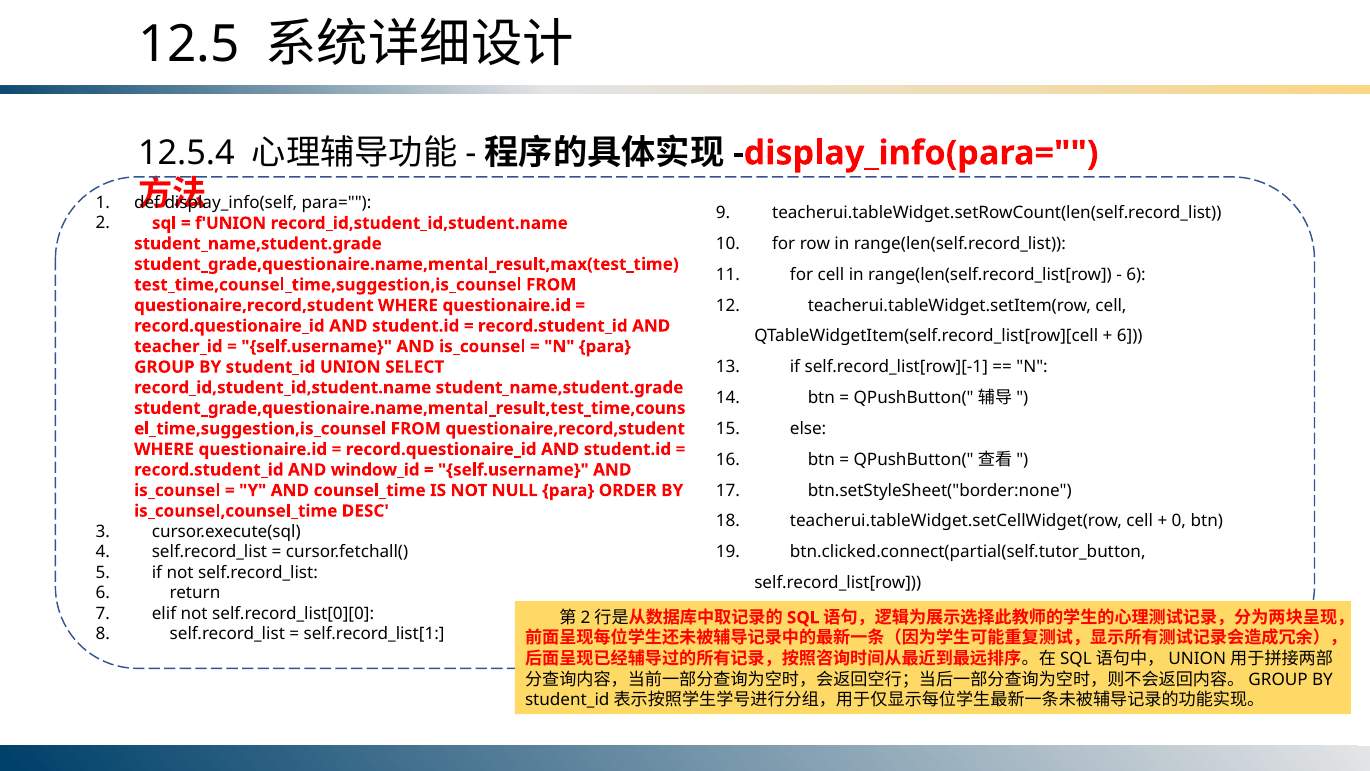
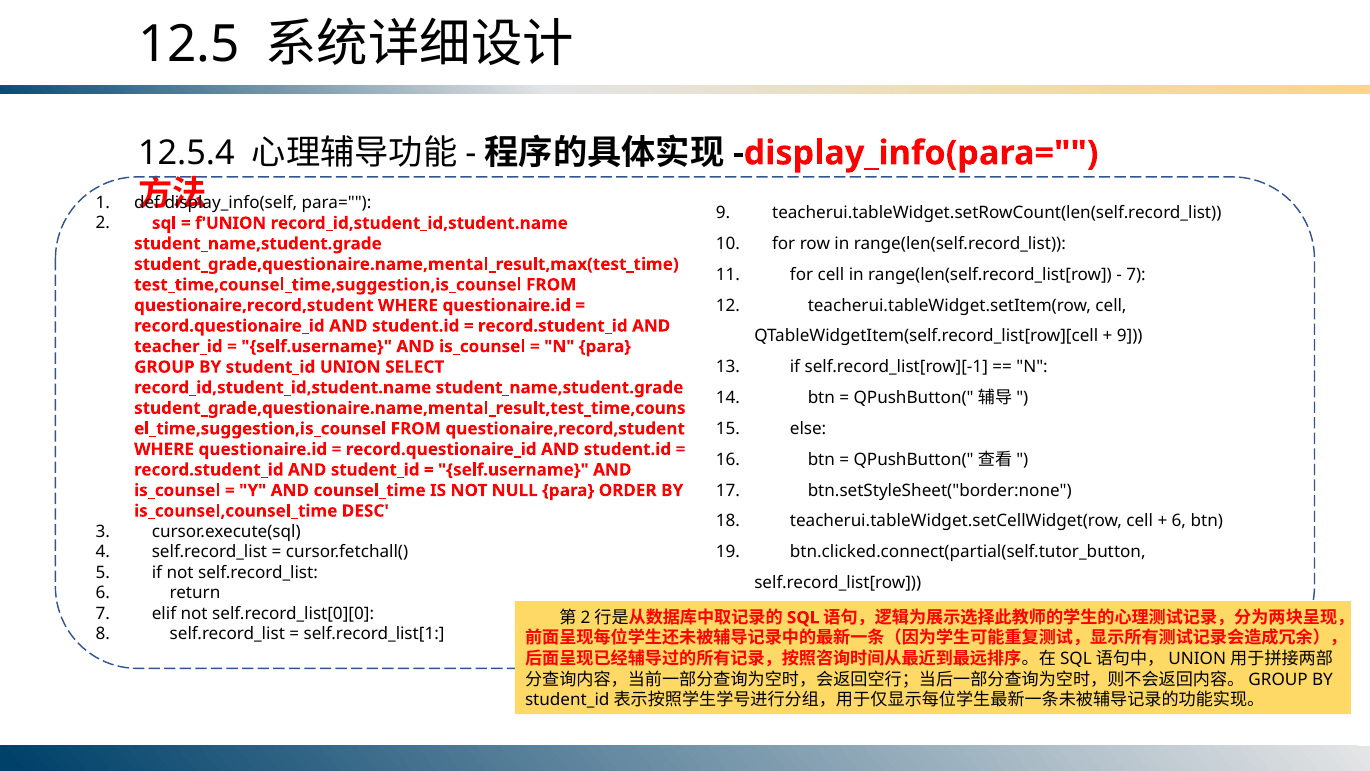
6: 6 -> 7 (1136, 274)
6: 6 -> 9 (1130, 336)
AND window_id: window_id -> student_id (375, 470)
0: 0 -> 6 (1179, 521)
